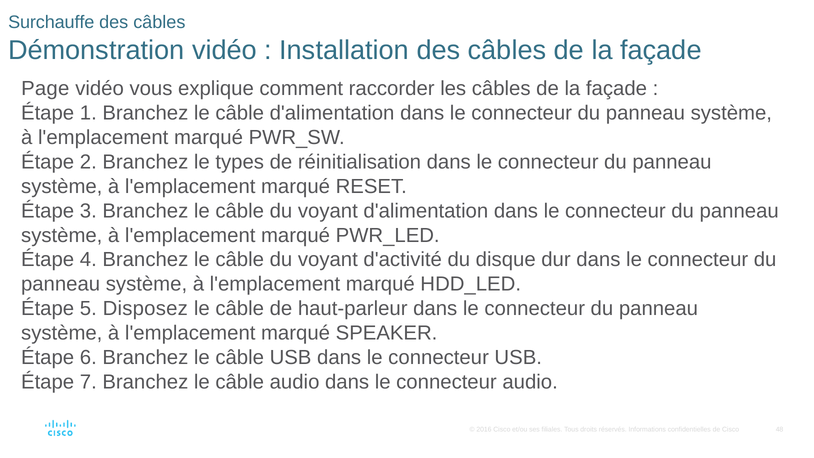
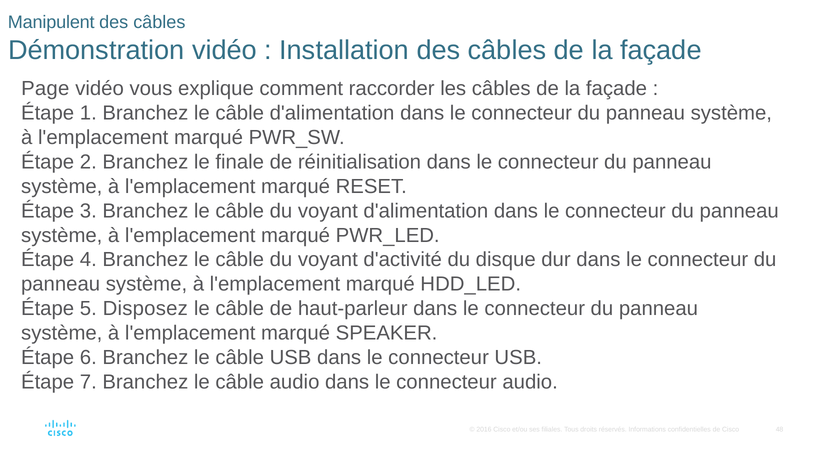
Surchauffe: Surchauffe -> Manipulent (51, 22)
types: types -> finale (240, 162)
